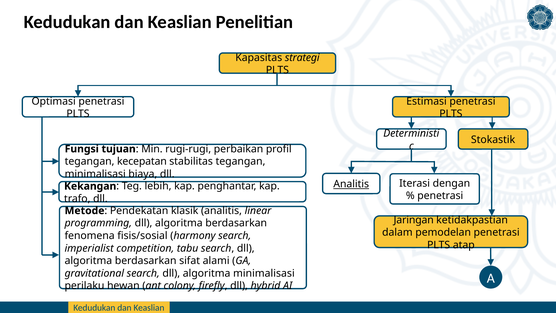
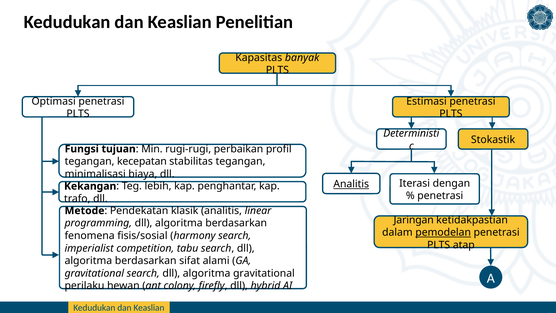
strategi: strategi -> banyak (302, 58)
pemodelan underline: none -> present (443, 232)
algoritma minimalisasi: minimalisasi -> gravitational (264, 273)
